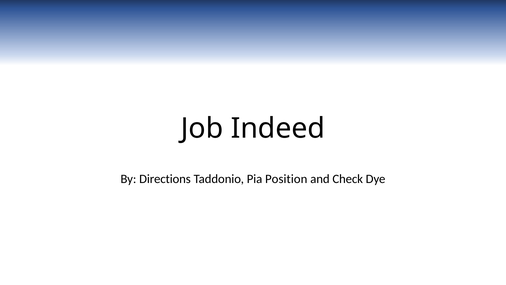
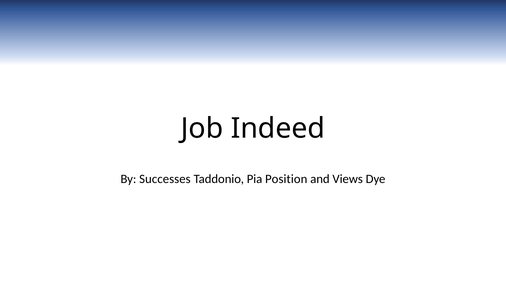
Directions: Directions -> Successes (165, 179)
Check: Check -> Views (348, 179)
